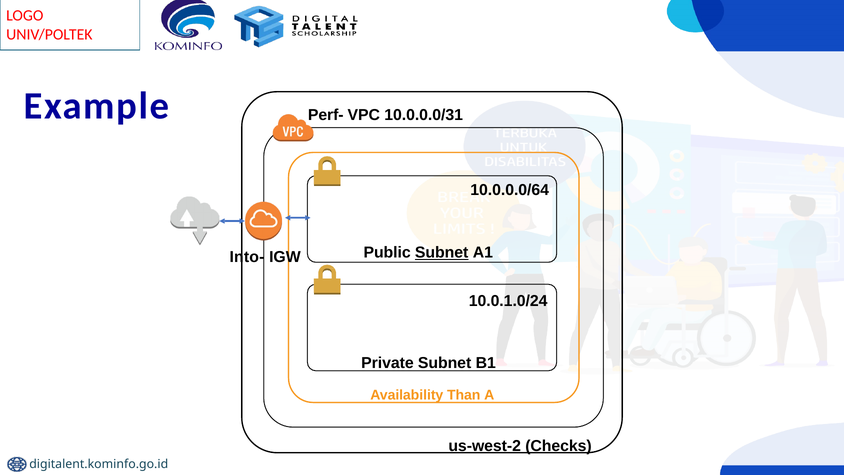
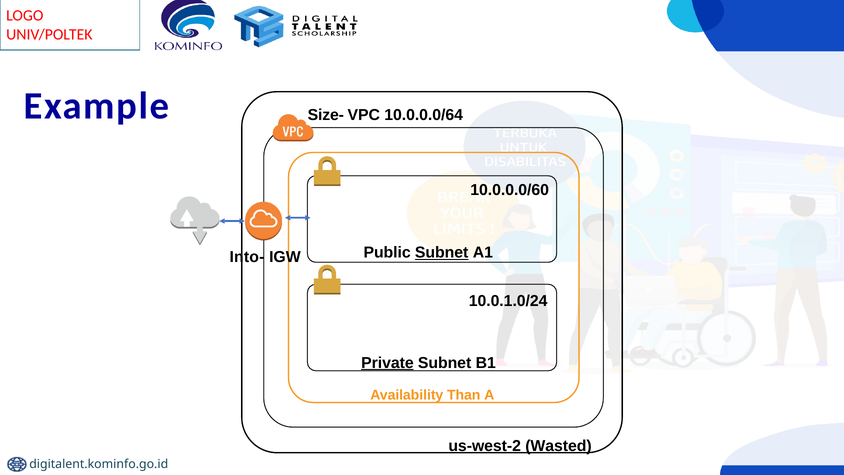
Perf-: Perf- -> Size- (326, 115)
10.0.0.0/31: 10.0.0.0/31 -> 10.0.0.0/64 (424, 115)
10.0.0.0/64: 10.0.0.0/64 -> 10.0.0.0/60 (510, 190)
Private underline: none -> present (387, 363)
Checks: Checks -> Wasted (558, 446)
